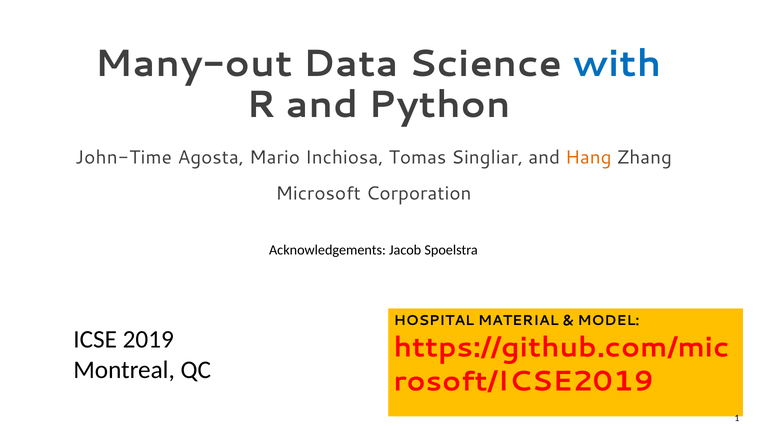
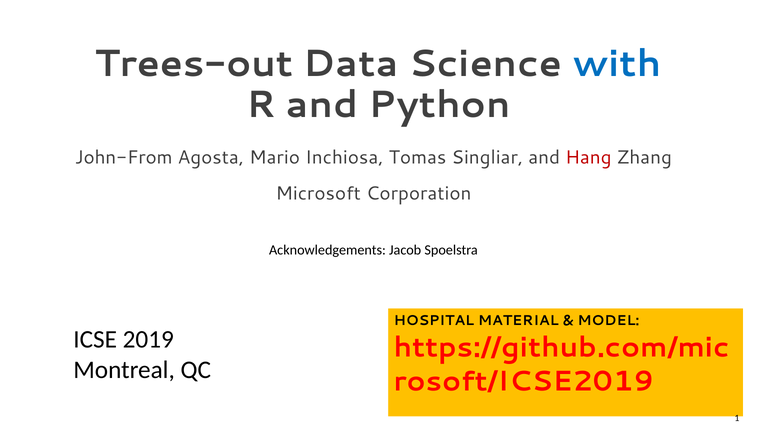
Many-out: Many-out -> Trees-out (194, 64)
John-Time: John-Time -> John-From (124, 158)
Hang colour: orange -> red (588, 158)
